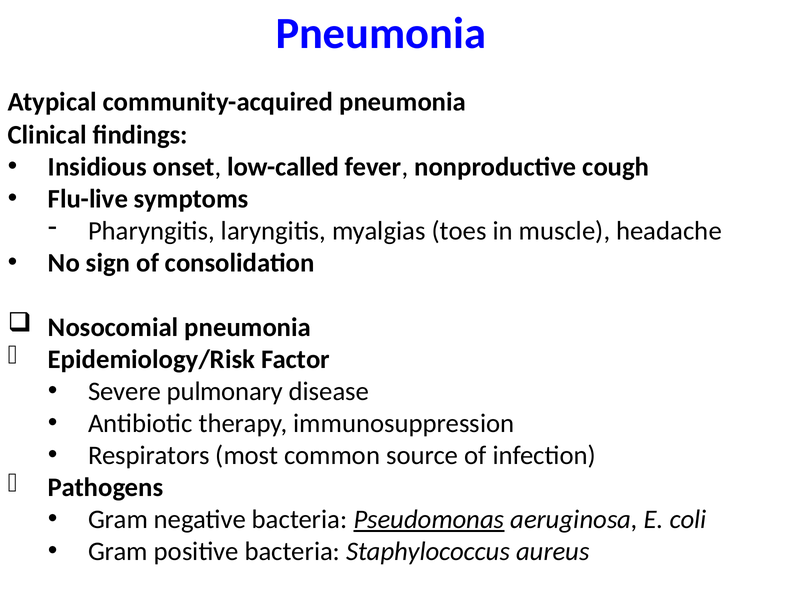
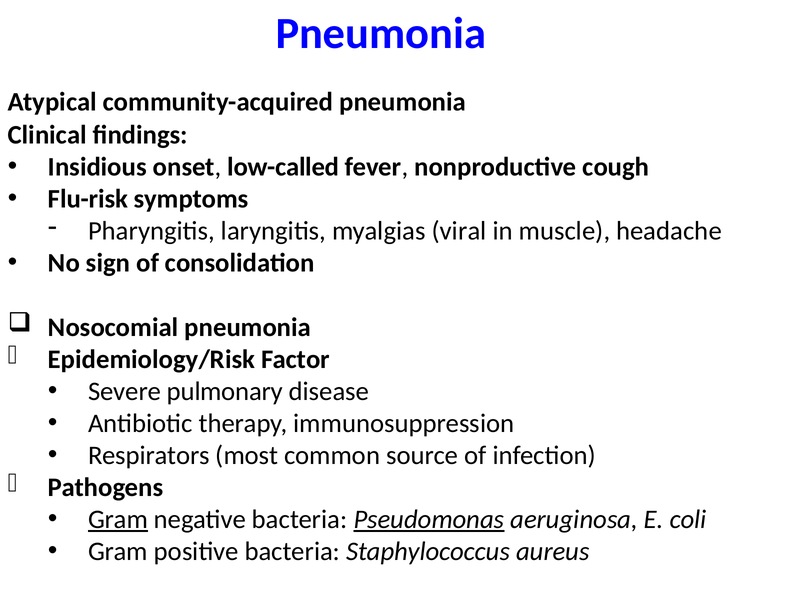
Flu-live: Flu-live -> Flu-risk (88, 199)
toes: toes -> viral (459, 231)
Gram underline: none -> present (118, 520)
